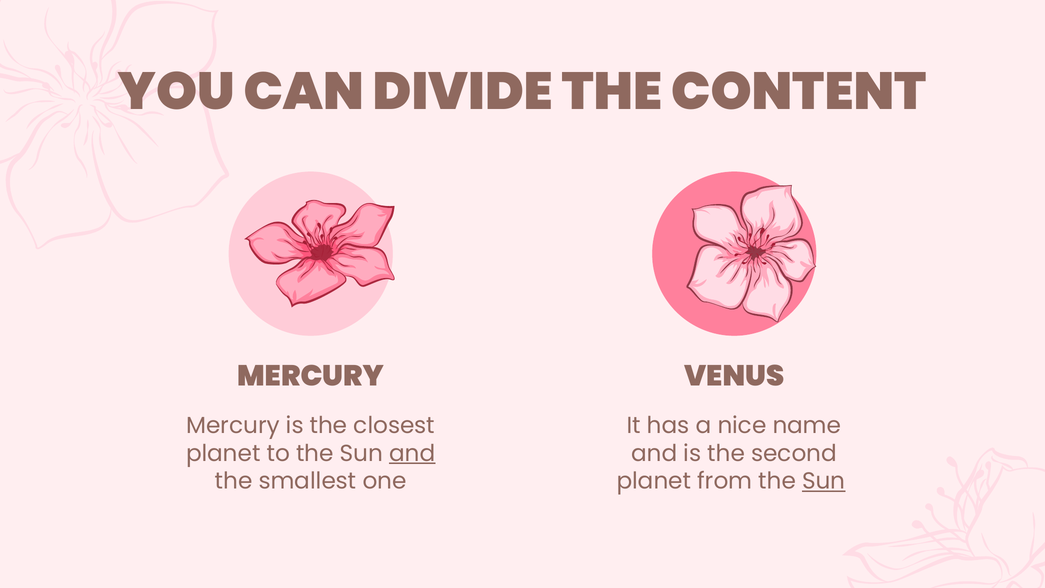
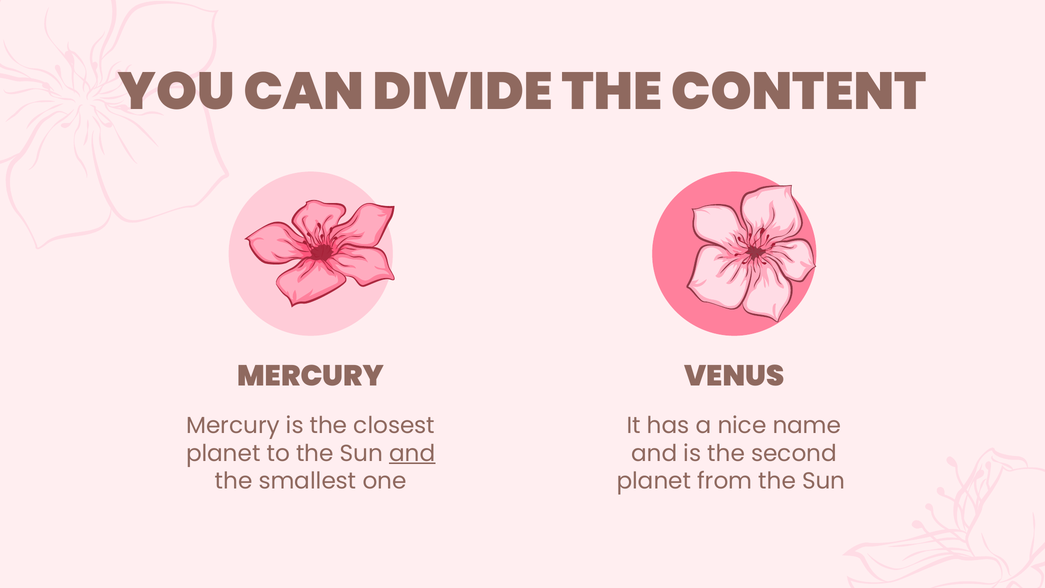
Sun underline: present -> none (824, 481)
